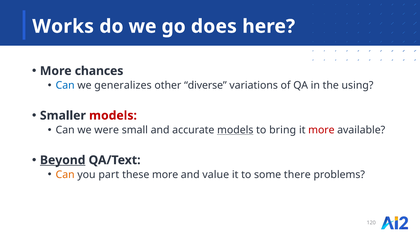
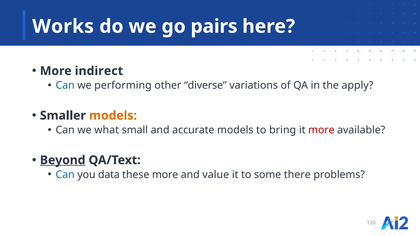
does: does -> pairs (214, 26)
chances: chances -> indirect (99, 71)
generalizes: generalizes -> performing (123, 85)
using: using -> apply (357, 85)
models colour: red -> orange (113, 116)
were: were -> what (107, 130)
models underline: present -> none (235, 130)
Can colour: orange -> blue (65, 175)
part: part -> data (109, 175)
